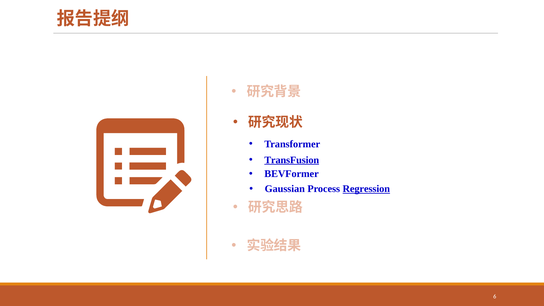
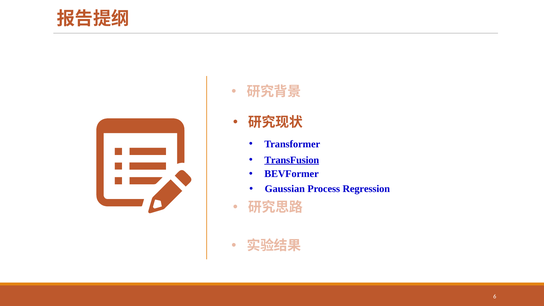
Regression underline: present -> none (366, 189)
